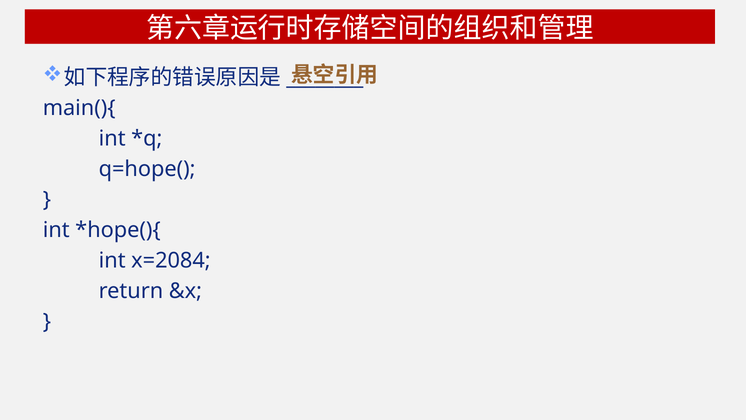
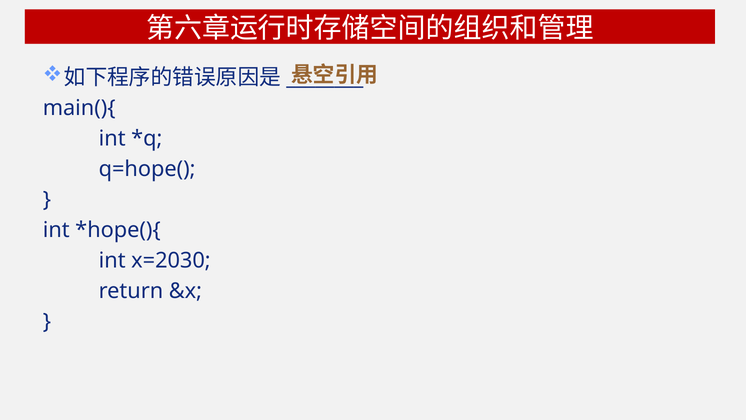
x=2084: x=2084 -> x=2030 (171, 260)
